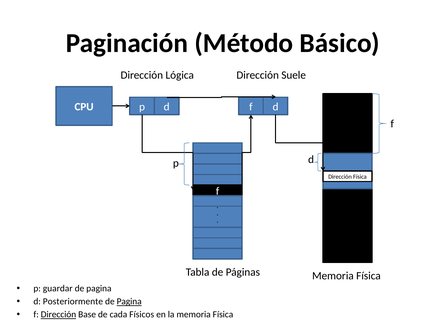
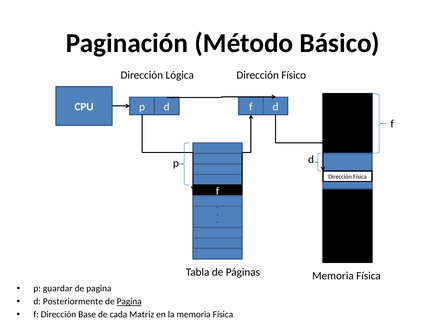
Suele: Suele -> Físico (294, 75)
Dirección underline: present -> none (58, 314)
Físicos: Físicos -> Matriz (142, 314)
